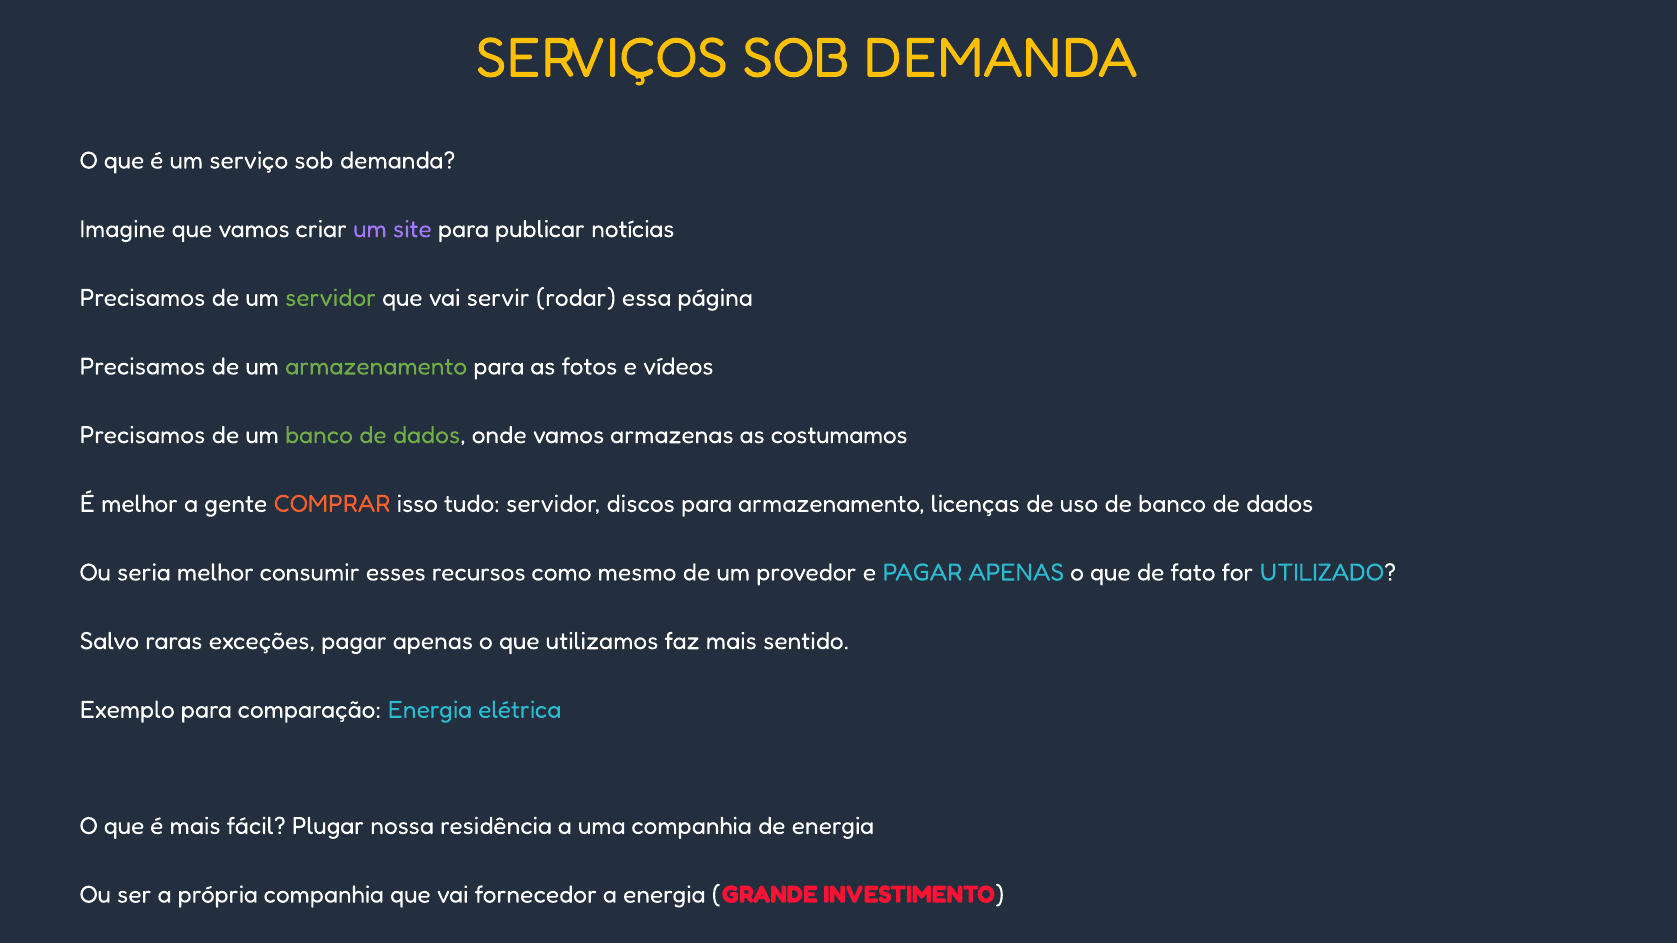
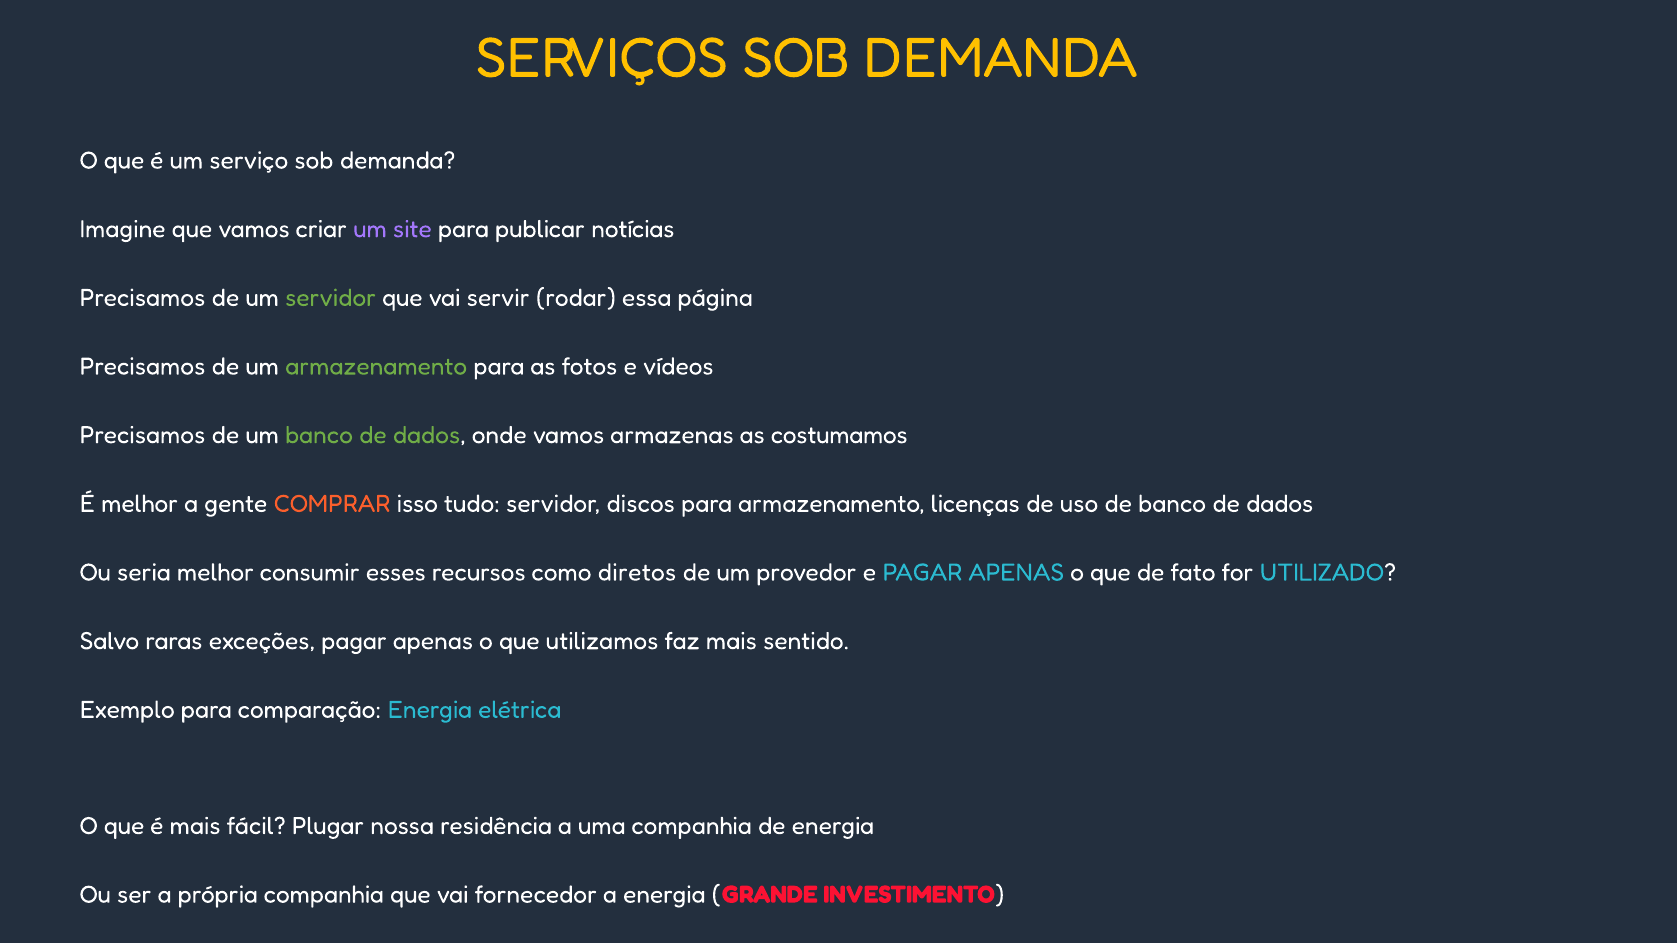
mesmo: mesmo -> diretos (637, 572)
